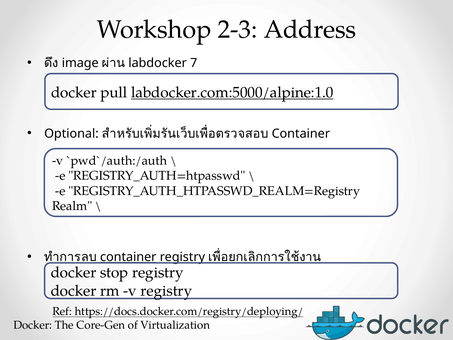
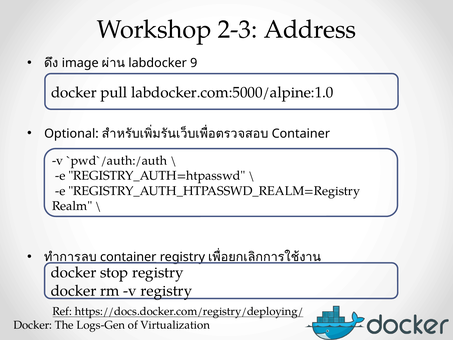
7: 7 -> 9 (194, 63)
labdocker.com:5000/alpine:1.0 underline: present -> none (232, 92)
Core-Gen: Core-Gen -> Logs-Gen (101, 325)
